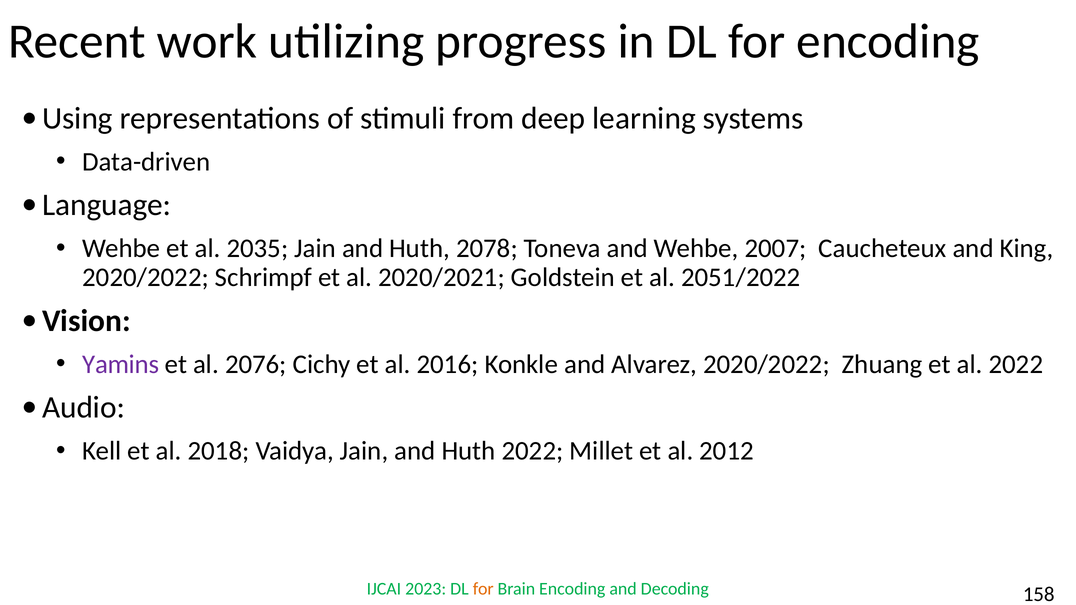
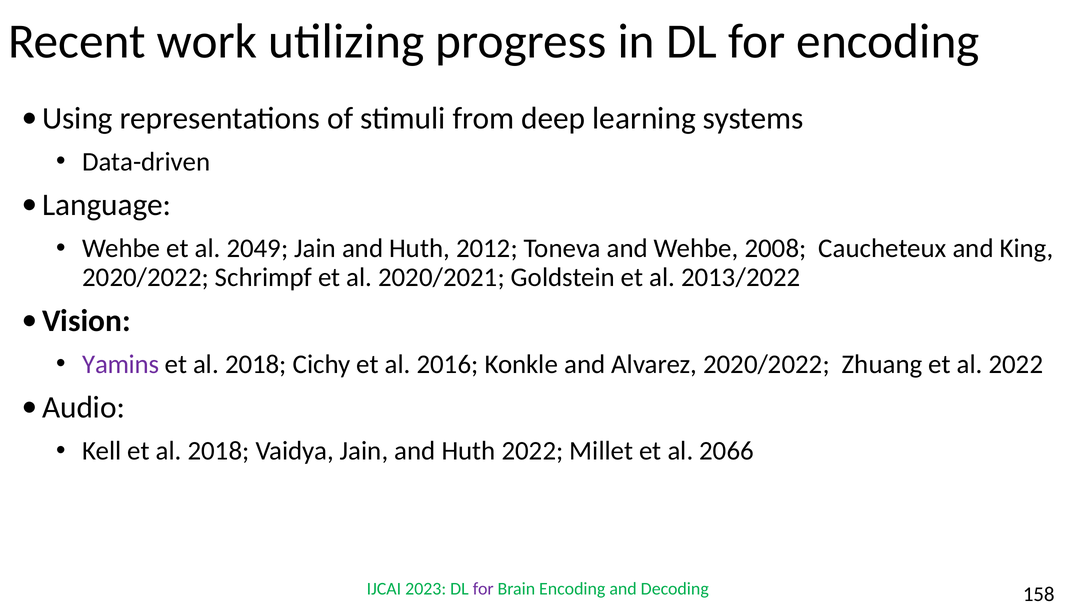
2035: 2035 -> 2049 (257, 248)
2078: 2078 -> 2012 (487, 248)
2007: 2007 -> 2008 (776, 248)
2051/2022: 2051/2022 -> 2013/2022 (741, 278)
2076: 2076 -> 2018 (256, 364)
2012: 2012 -> 2066 (727, 451)
for colour: orange -> purple (483, 589)
